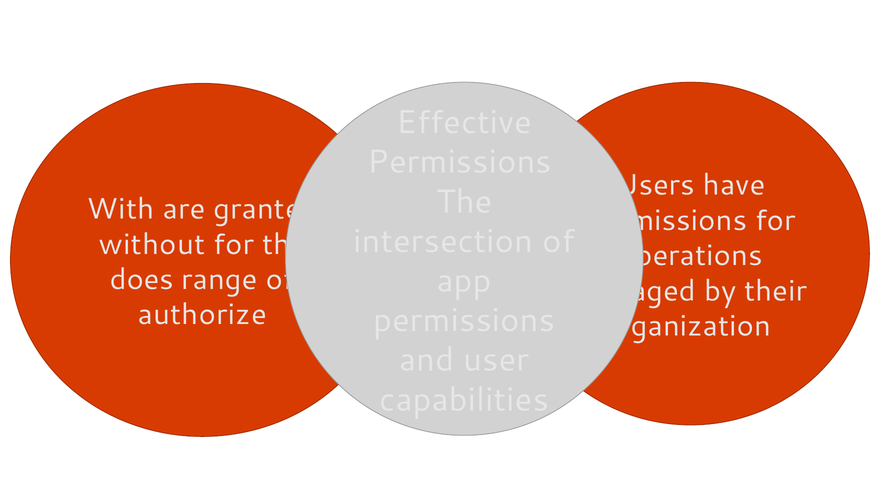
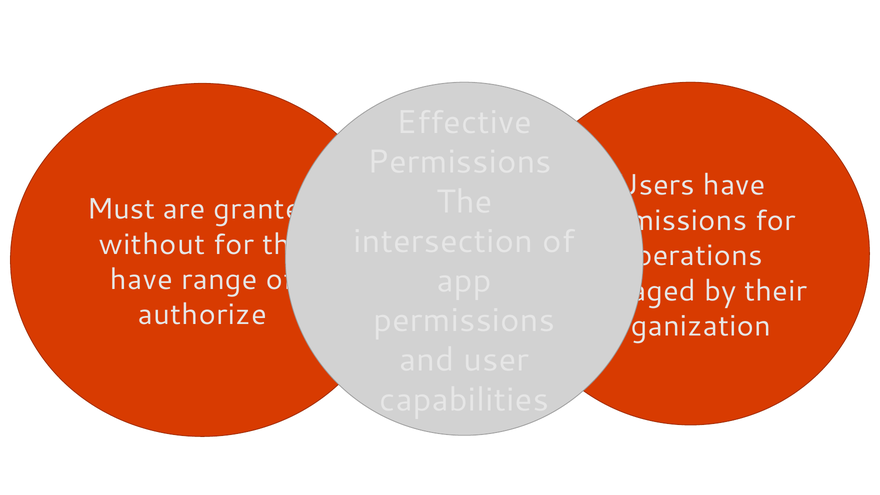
With: With -> Must (121, 209)
does: does -> have (141, 279)
